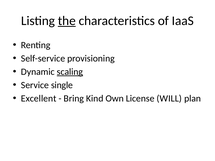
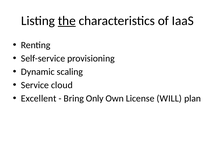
scaling underline: present -> none (70, 72)
single: single -> cloud (62, 85)
Kind: Kind -> Only (95, 99)
